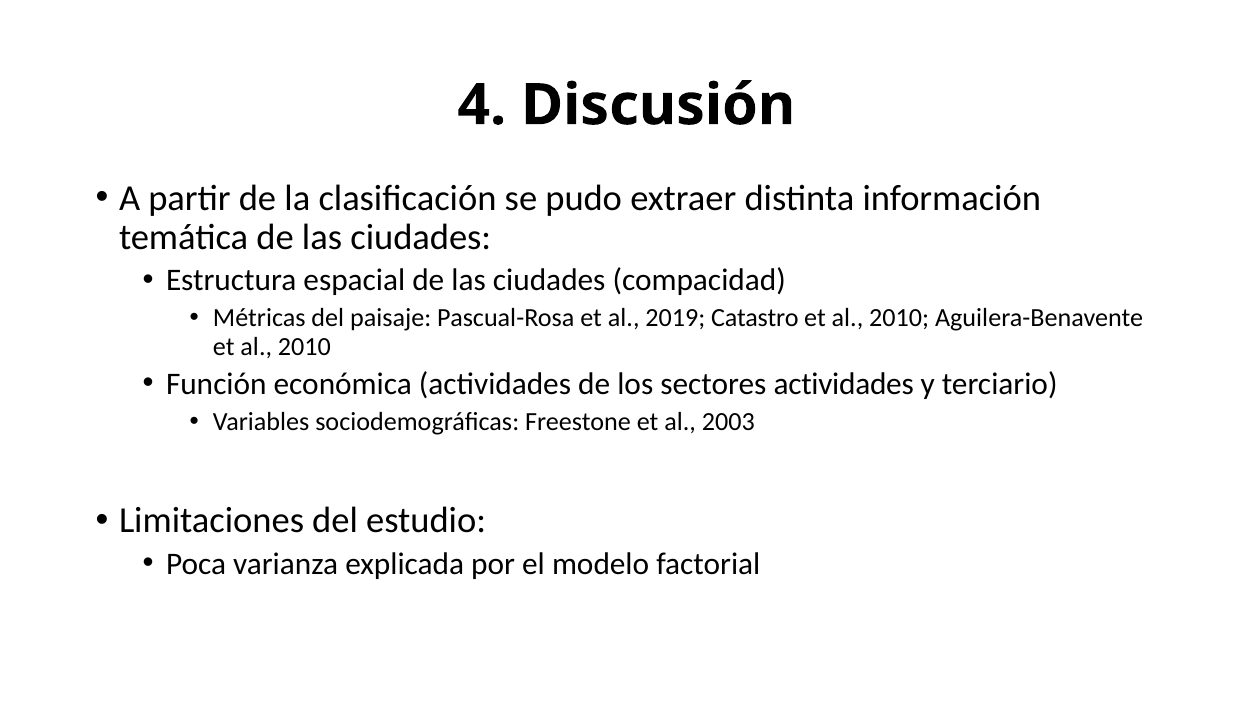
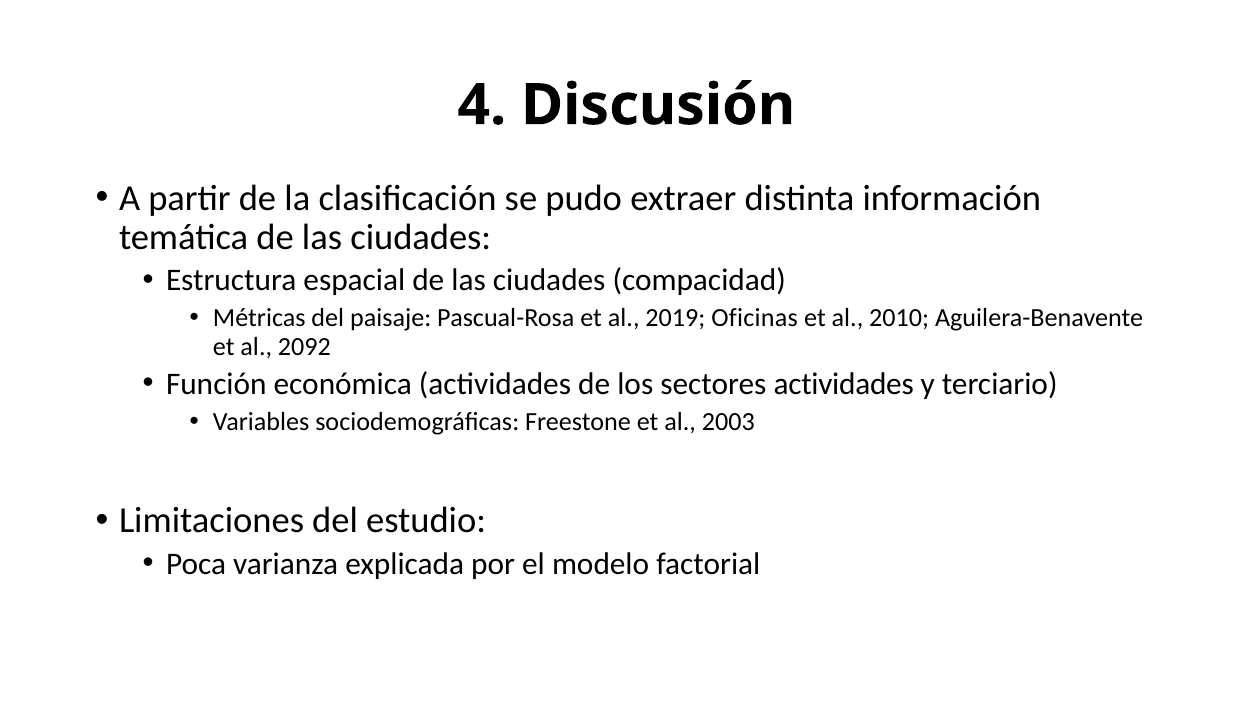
Catastro: Catastro -> Oficinas (755, 318)
2010: 2010 -> 2092 (304, 346)
